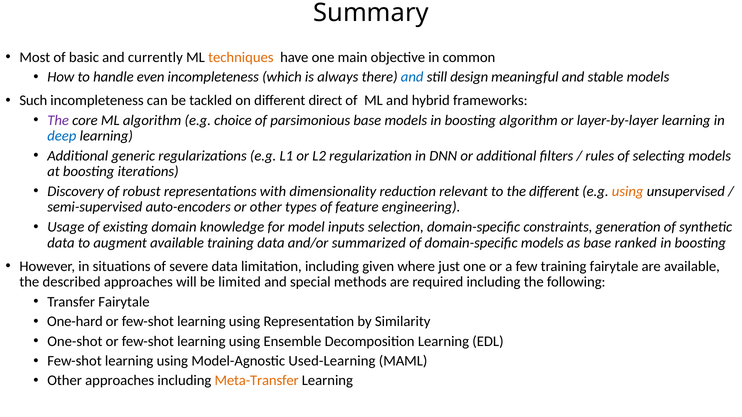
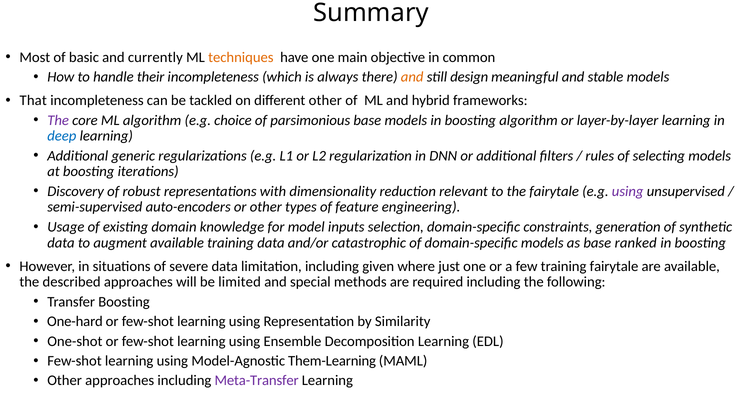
even: even -> their (151, 77)
and colour: blue -> orange (412, 77)
Such: Such -> That (33, 101)
different direct: direct -> other (325, 101)
the different: different -> fairytale (554, 191)
using colour: orange -> purple (628, 191)
summarized: summarized -> catastrophic (369, 243)
Transfer Fairytale: Fairytale -> Boosting (124, 302)
Used-Learning: Used-Learning -> Them-Learning (332, 361)
Meta-Transfer colour: orange -> purple (257, 381)
